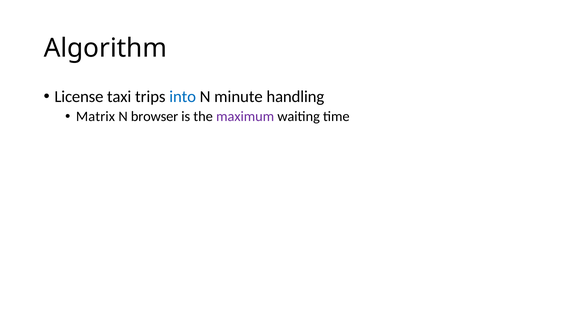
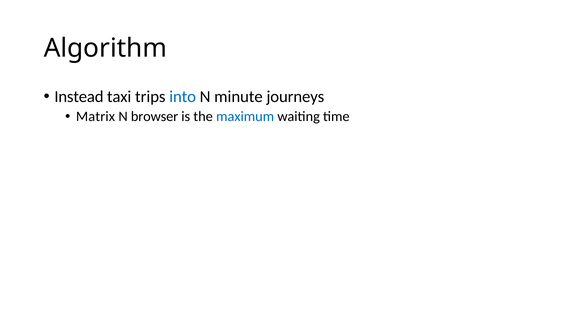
License: License -> Instead (79, 97)
handling: handling -> journeys (295, 97)
maximum colour: purple -> blue (245, 117)
